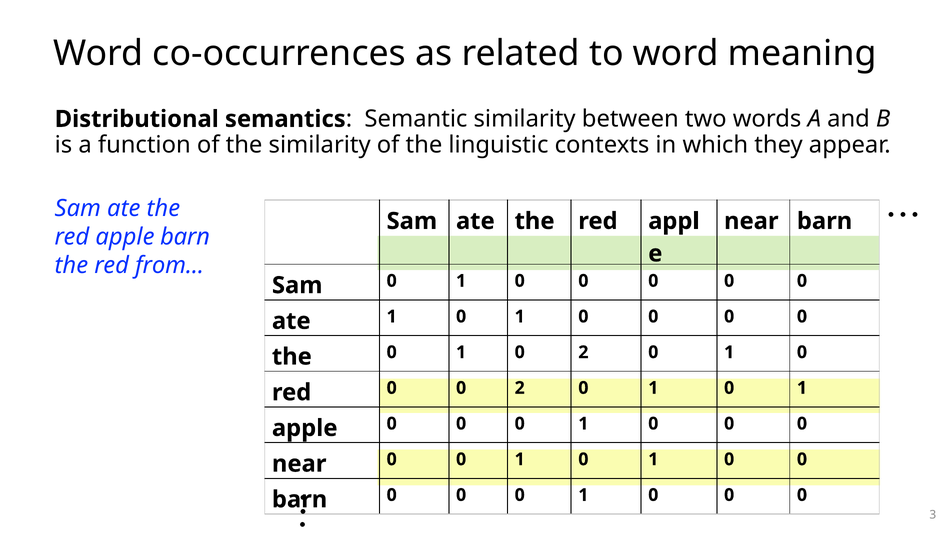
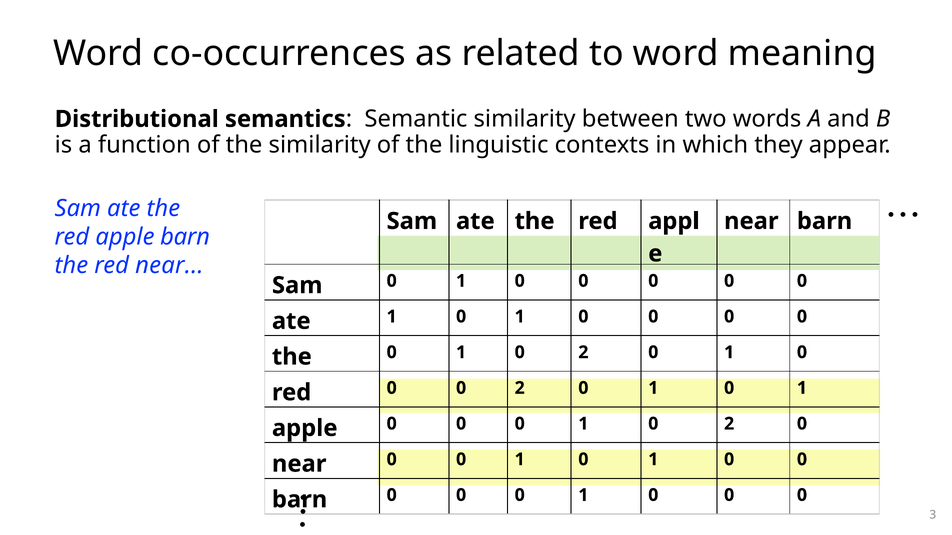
red from: from -> near (169, 266)
0: 0 -> 2 (729, 424)
